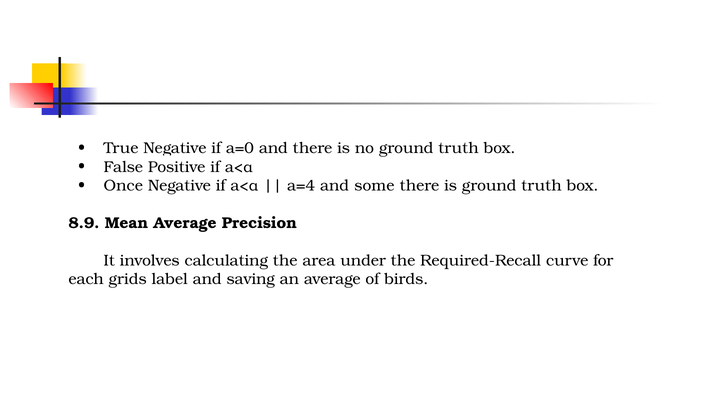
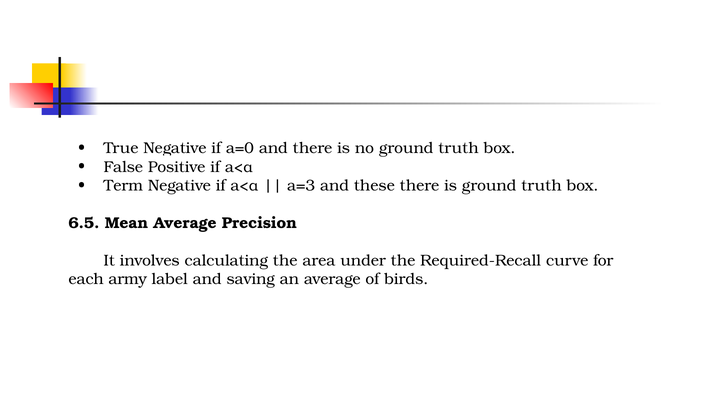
Once: Once -> Term (123, 186)
a=4: a=4 -> a=3 (301, 186)
some: some -> these (374, 186)
8.9: 8.9 -> 6.5 (84, 223)
grids: grids -> army (128, 279)
